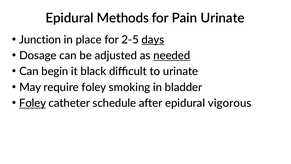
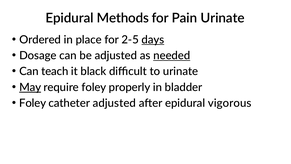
Junction: Junction -> Ordered (40, 40)
begin: begin -> teach (55, 71)
May underline: none -> present (30, 87)
smoking: smoking -> properly (130, 87)
Foley underline: present -> none (33, 103)
catheter schedule: schedule -> adjusted (114, 103)
